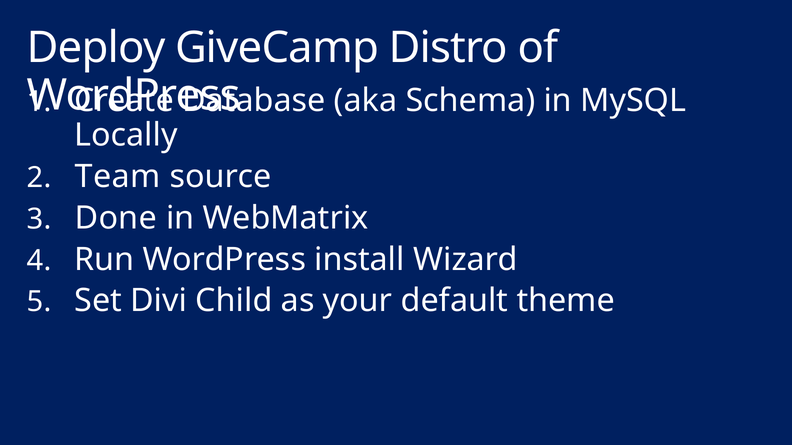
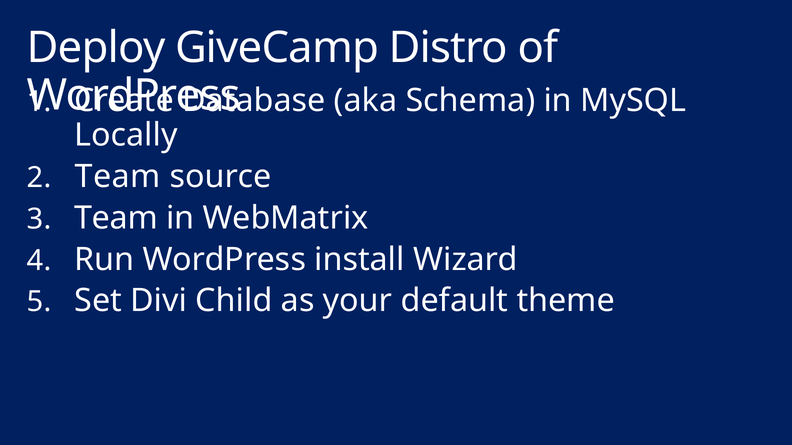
Done: Done -> Team (116, 218)
